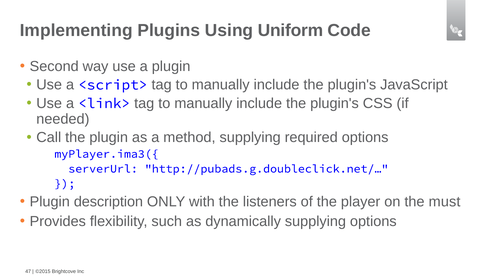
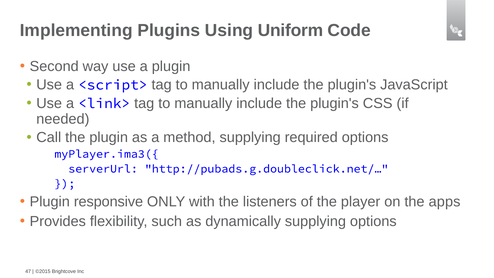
description: description -> responsive (108, 202)
must: must -> apps (445, 202)
